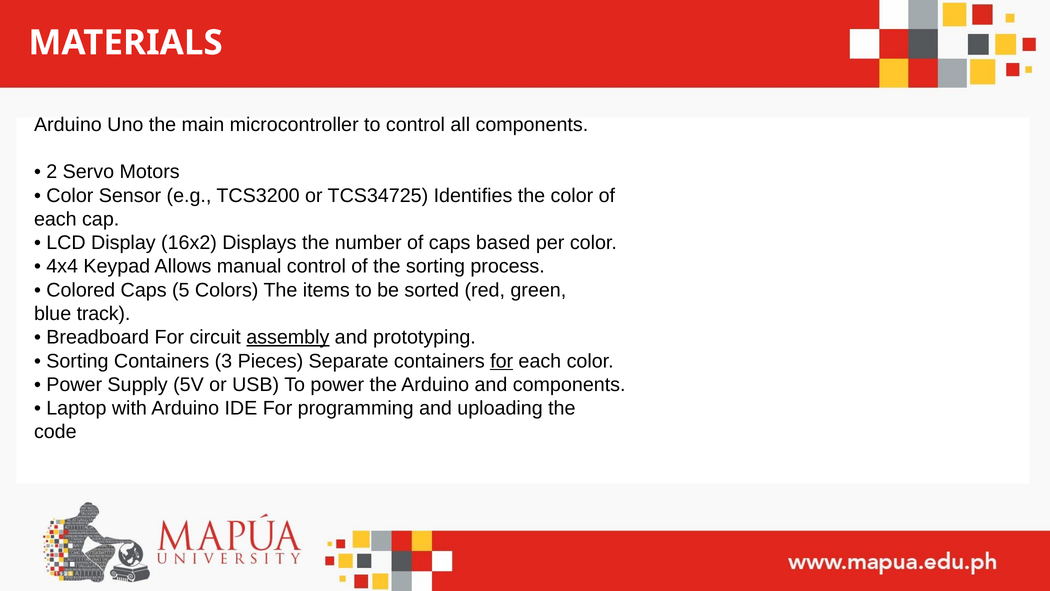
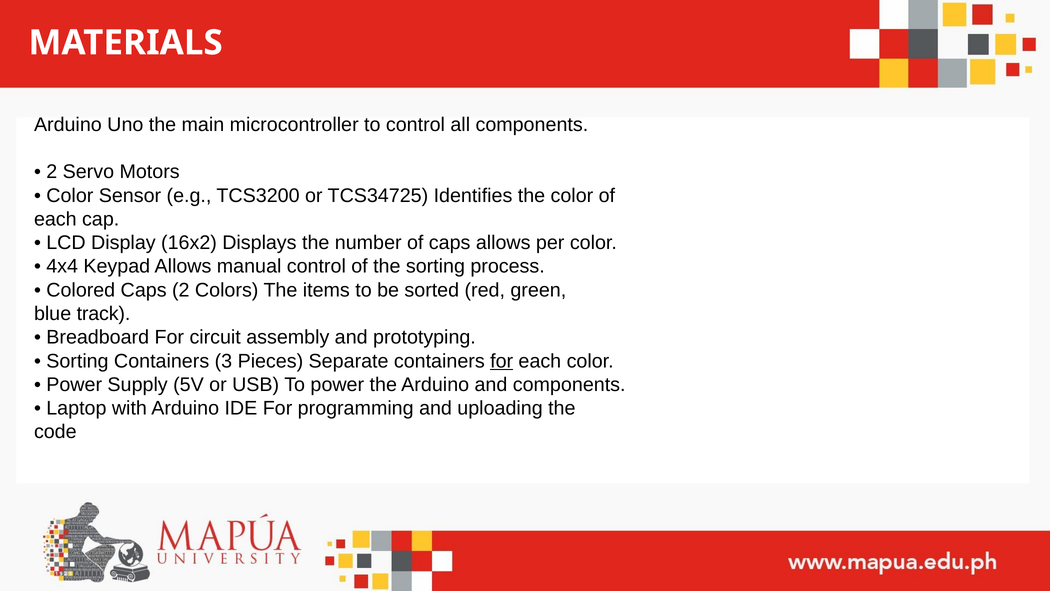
caps based: based -> allows (503, 243)
Caps 5: 5 -> 2 (181, 290)
assembly underline: present -> none (288, 337)
